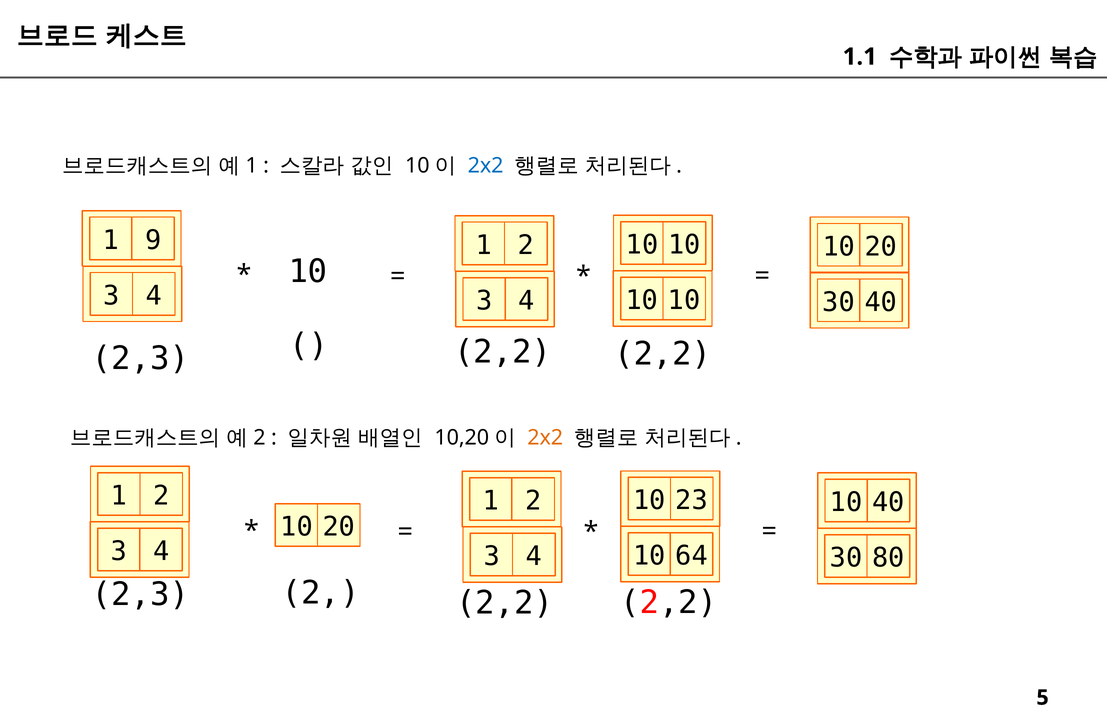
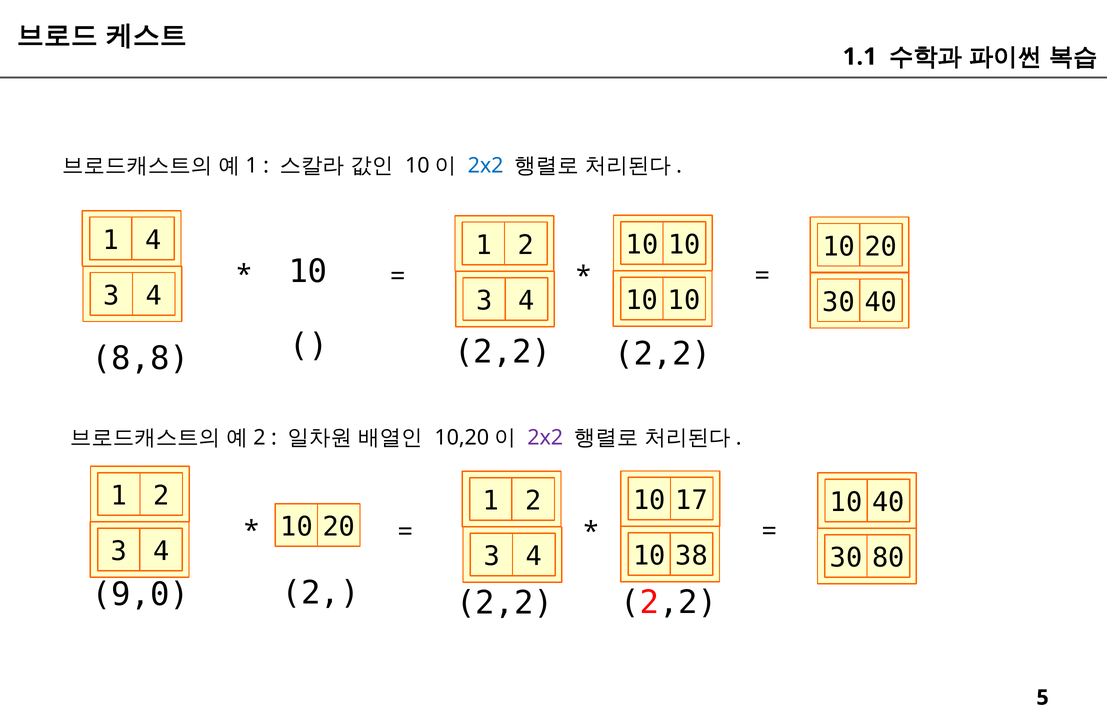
1 9: 9 -> 4 (153, 240)
2,3: 2,3 -> 8,8 (140, 358)
2x2 colour: orange -> purple (545, 438)
23: 23 -> 17 (692, 501)
64: 64 -> 38 (692, 556)
2,3: 2,3 -> 9,0 (140, 595)
